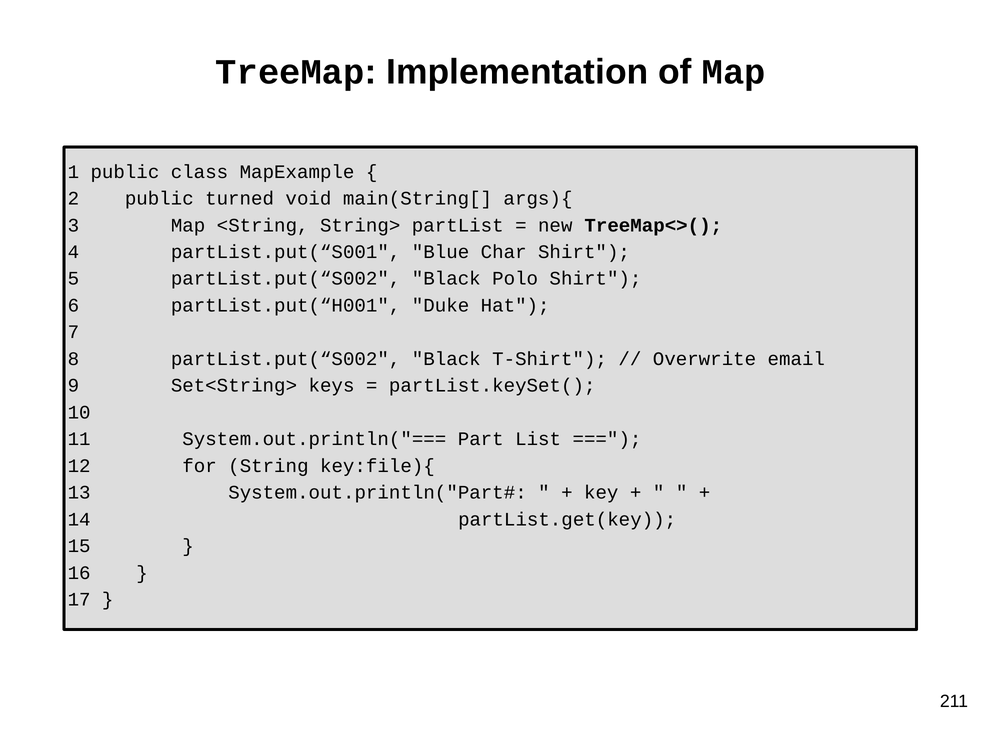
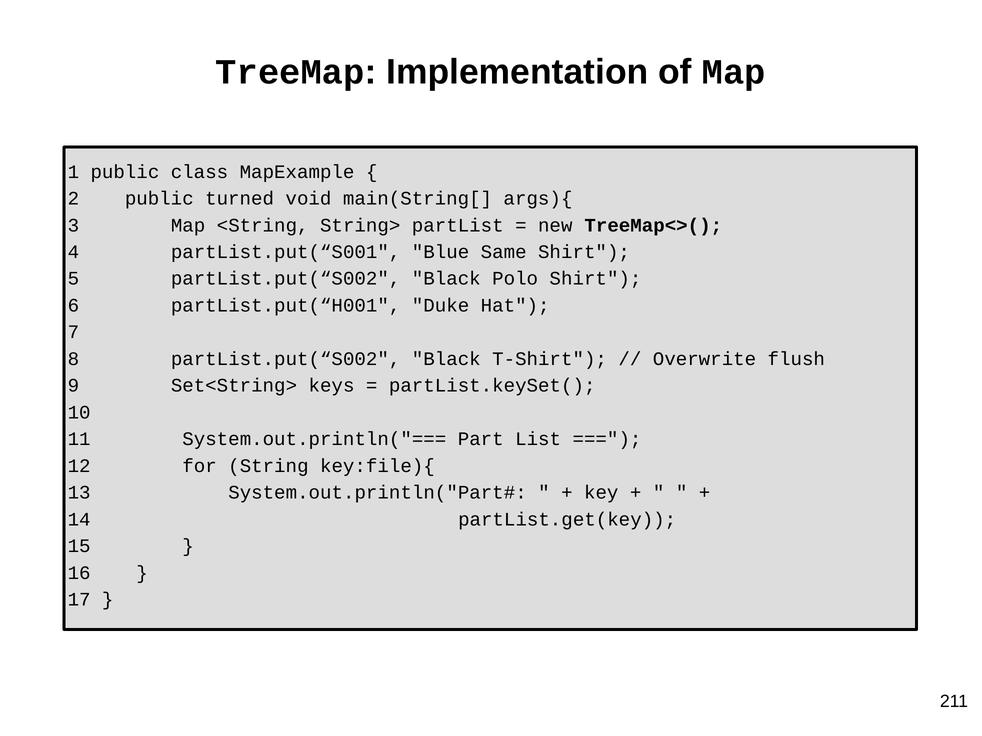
Char: Char -> Same (504, 252)
email: email -> flush (796, 359)
